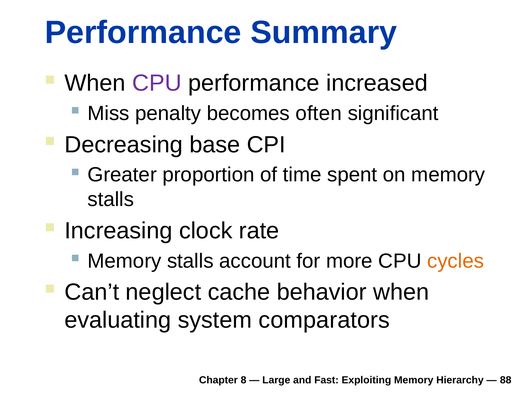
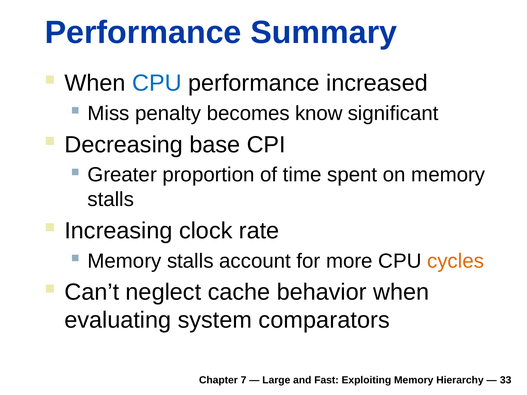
CPU colour: purple -> blue (157, 83)
often: often -> know (319, 113)
8: 8 -> 7 (244, 380)
88: 88 -> 33 (506, 380)
